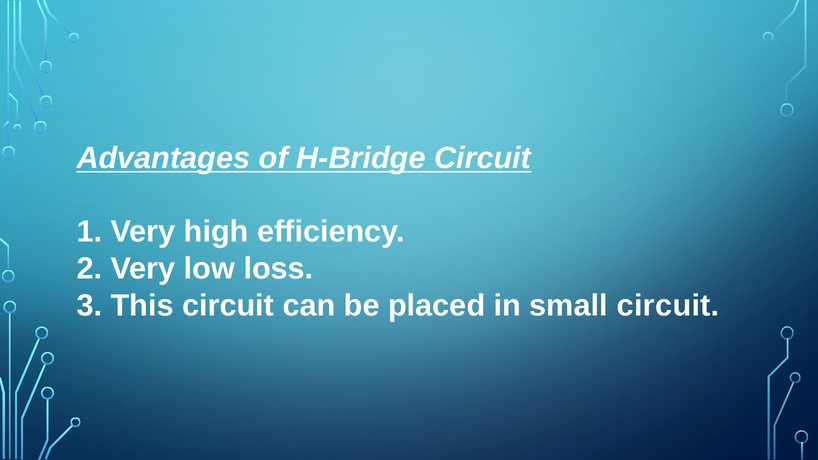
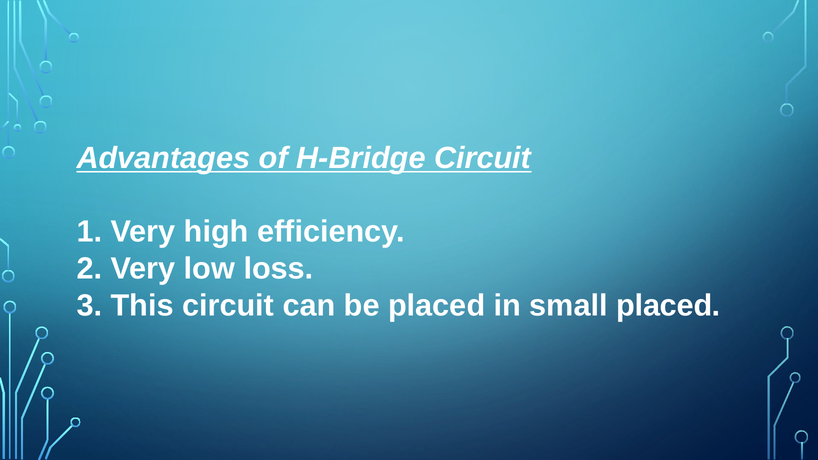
small circuit: circuit -> placed (668, 306)
